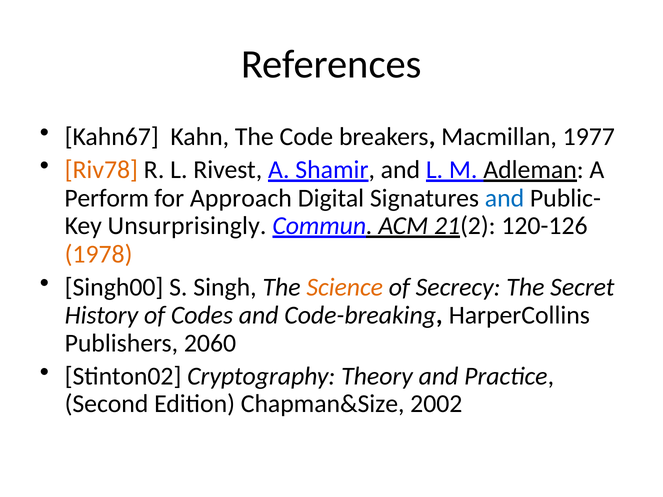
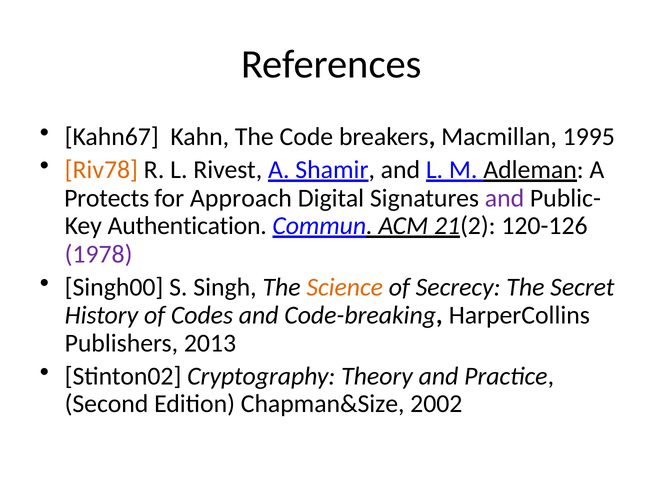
1977: 1977 -> 1995 (589, 137)
Perform: Perform -> Protects (107, 198)
and colour: blue -> purple (505, 198)
Unsurprisingly: Unsurprisingly -> Authentication (187, 226)
1978 colour: orange -> purple (99, 254)
2060: 2060 -> 2013 (210, 343)
